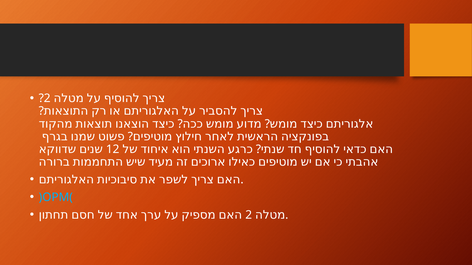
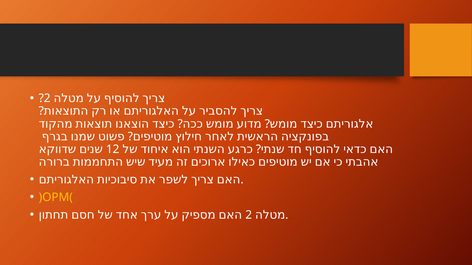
)OPM( colour: light blue -> yellow (56, 198)
